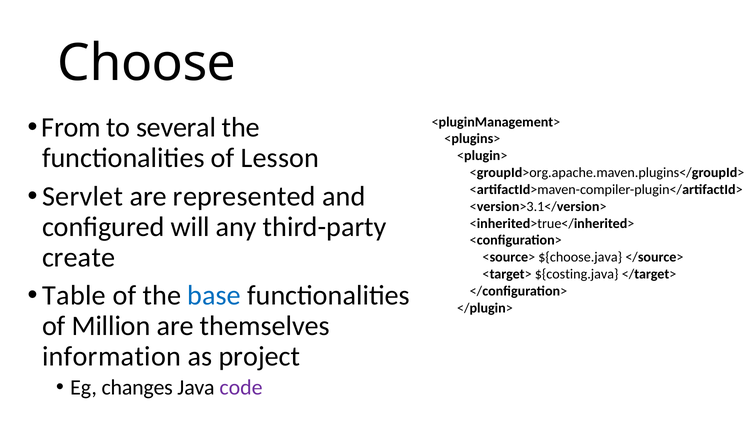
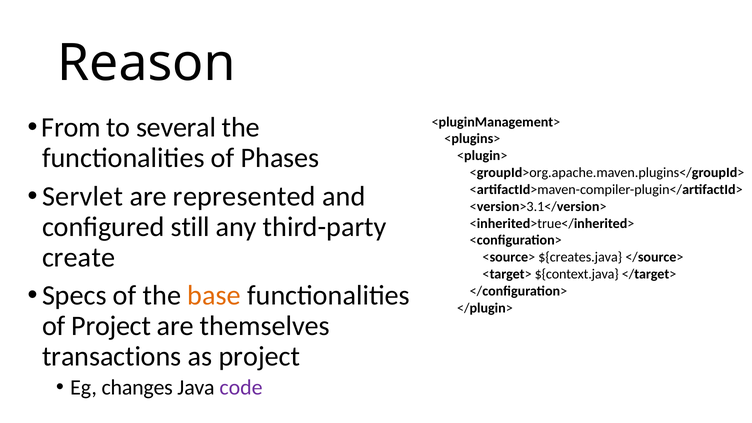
Choose: Choose -> Reason (146, 63)
Lesson: Lesson -> Phases (280, 158)
will: will -> still (190, 227)
${choose.java: ${choose.java -> ${creates.java (580, 257)
${costing.java: ${costing.java -> ${context.java (577, 274)
Table: Table -> Specs (74, 296)
base colour: blue -> orange (214, 296)
of Million: Million -> Project (111, 326)
information: information -> transactions (112, 356)
